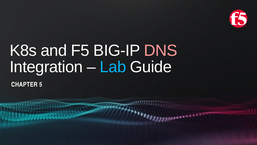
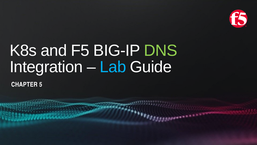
DNS colour: pink -> light green (161, 50)
